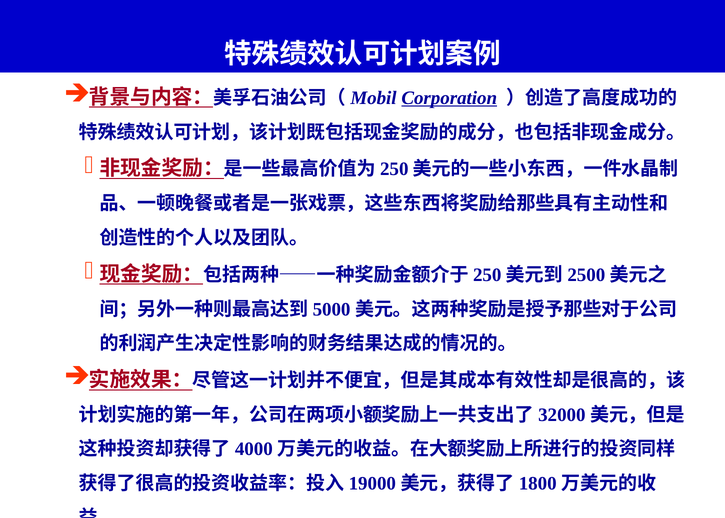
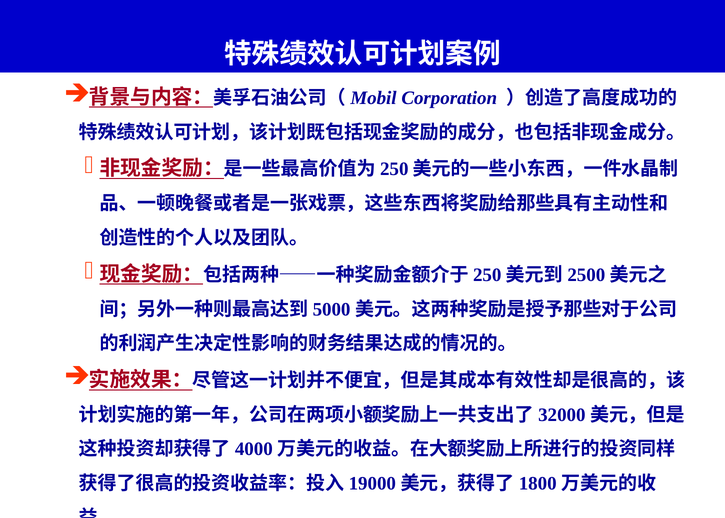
Corporation underline: present -> none (449, 98)
